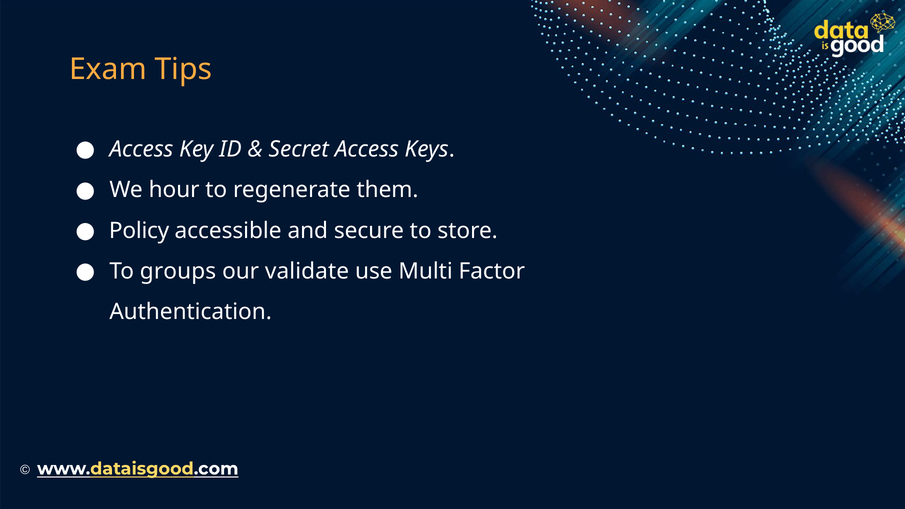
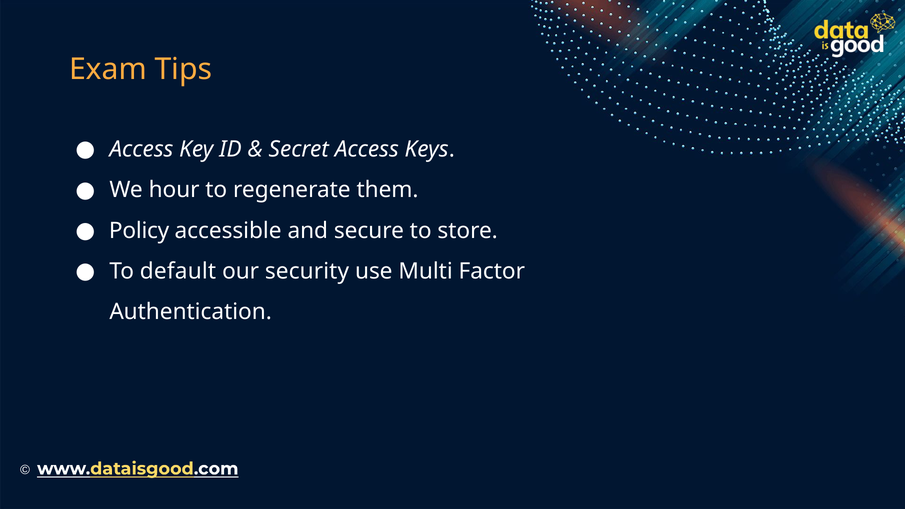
groups: groups -> default (178, 271)
validate: validate -> security (307, 271)
